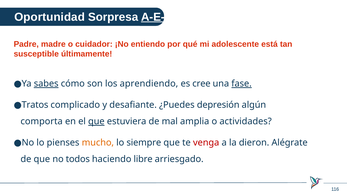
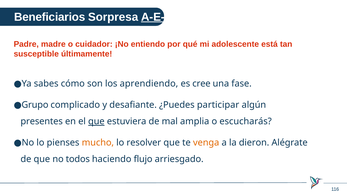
Oportunidad: Oportunidad -> Beneficiarios (50, 17)
sabes underline: present -> none (46, 84)
fase underline: present -> none (242, 84)
Tratos: Tratos -> Grupo (35, 105)
depresión: depresión -> participar (218, 105)
comporta: comporta -> presentes (42, 122)
actividades: actividades -> escucharás (246, 122)
siempre: siempre -> resolver (144, 143)
venga colour: red -> orange (206, 143)
libre: libre -> flujo (143, 159)
